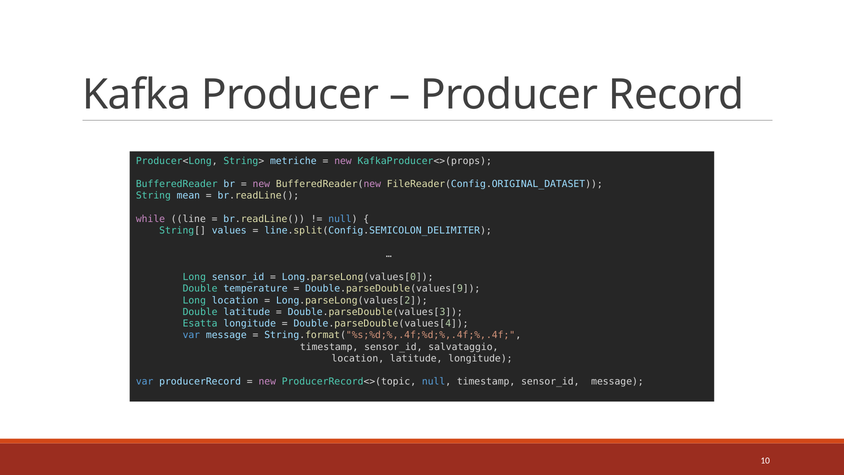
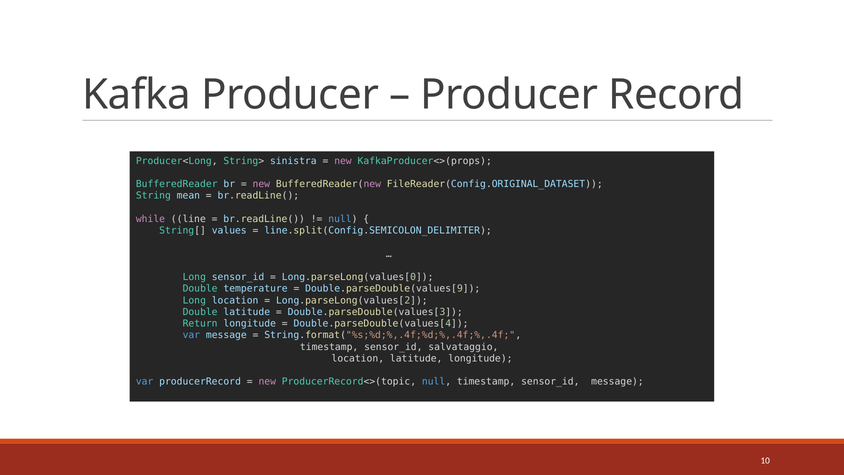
metriche: metriche -> sinistra (293, 161)
Esatta: Esatta -> Return (200, 323)
